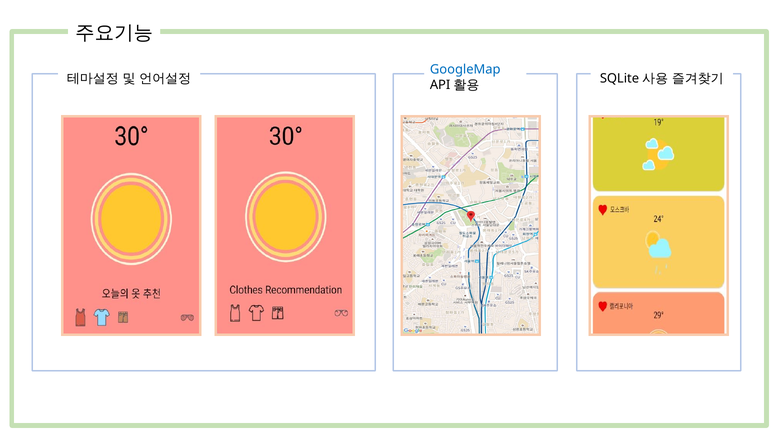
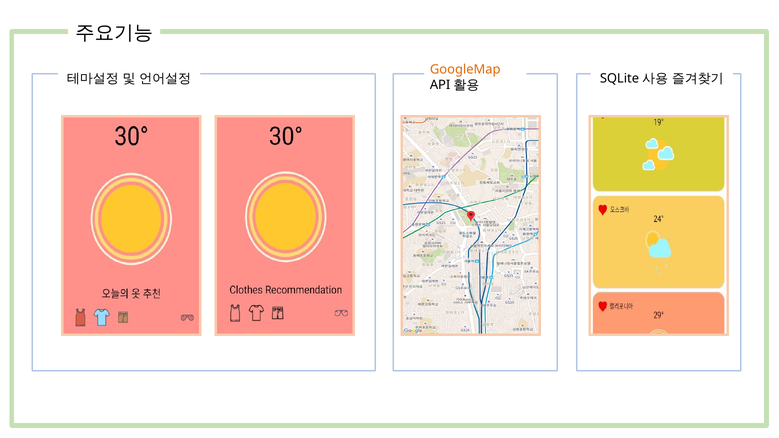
GoogleMap colour: blue -> orange (465, 69)
